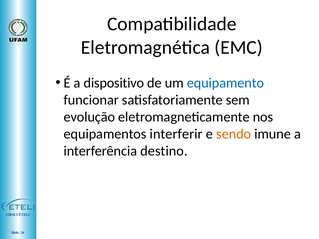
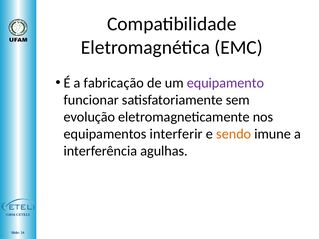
dispositivo: dispositivo -> fabricação (114, 83)
equipamento colour: blue -> purple (225, 83)
destino: destino -> agulhas (164, 151)
